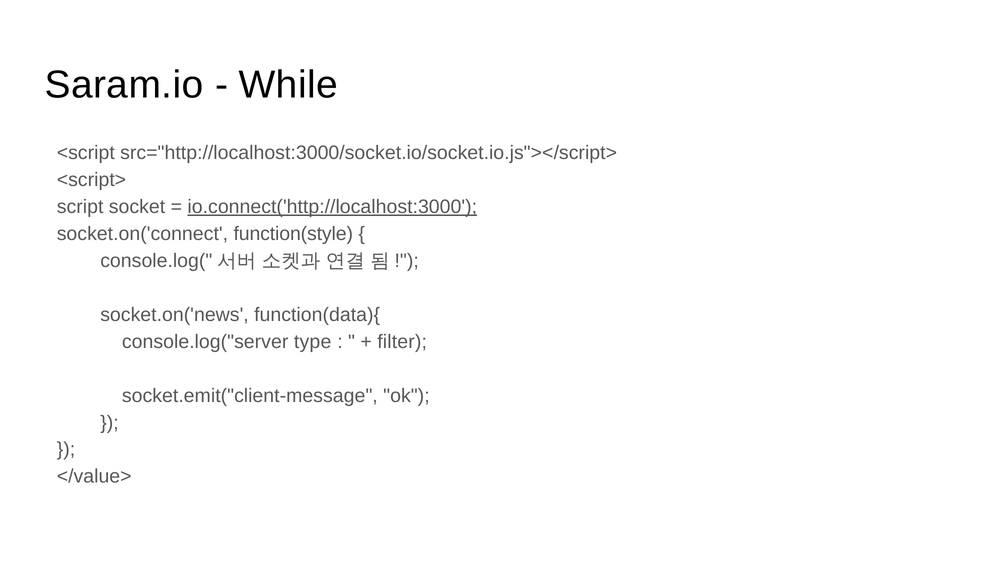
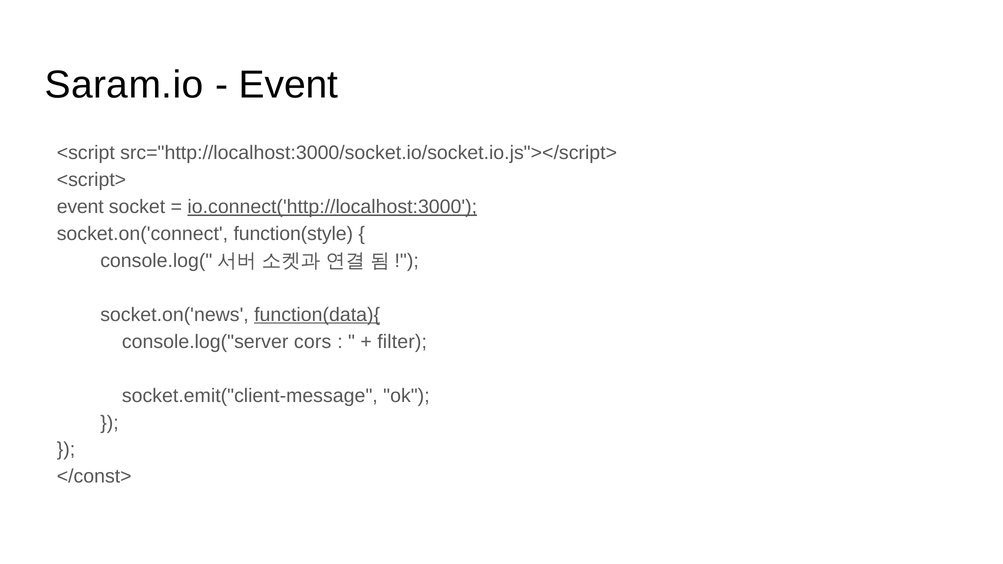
While: While -> Event (288, 85)
script: script -> event (80, 207)
function(data){ underline: none -> present (317, 315)
type: type -> cors (313, 342)
</value>: </value> -> </const> (94, 477)
